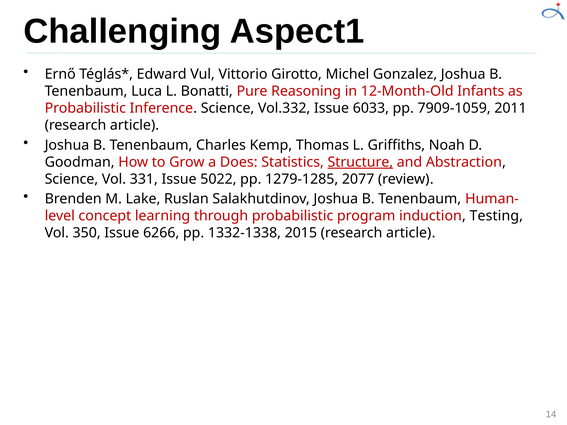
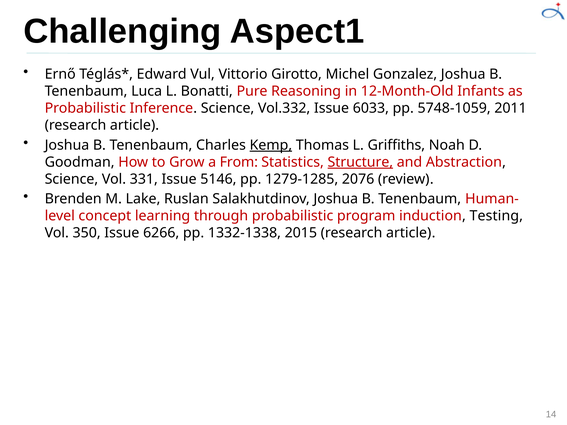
7909-1059: 7909-1059 -> 5748-1059 (454, 108)
Kemp underline: none -> present (271, 145)
Does: Does -> From (239, 162)
5022: 5022 -> 5146 (218, 179)
2077: 2077 -> 2076 (358, 179)
